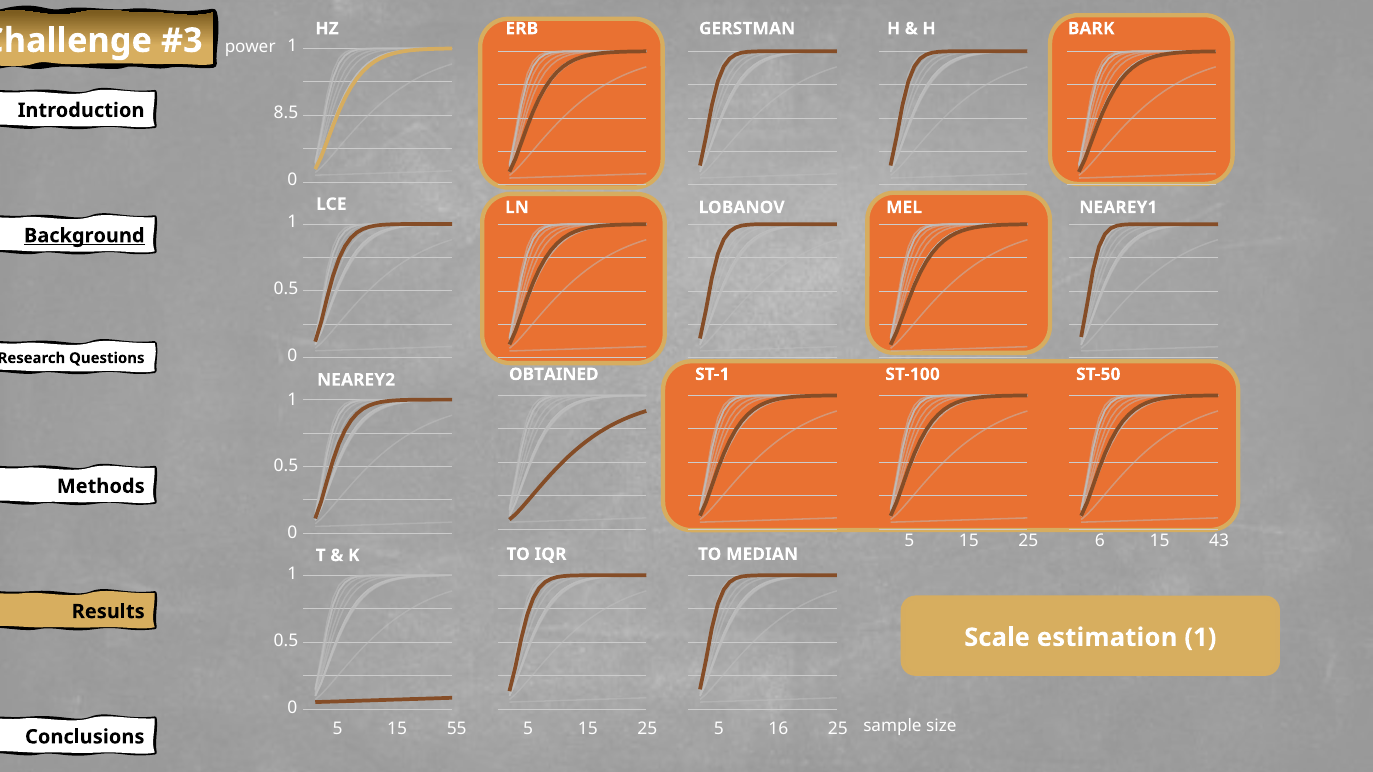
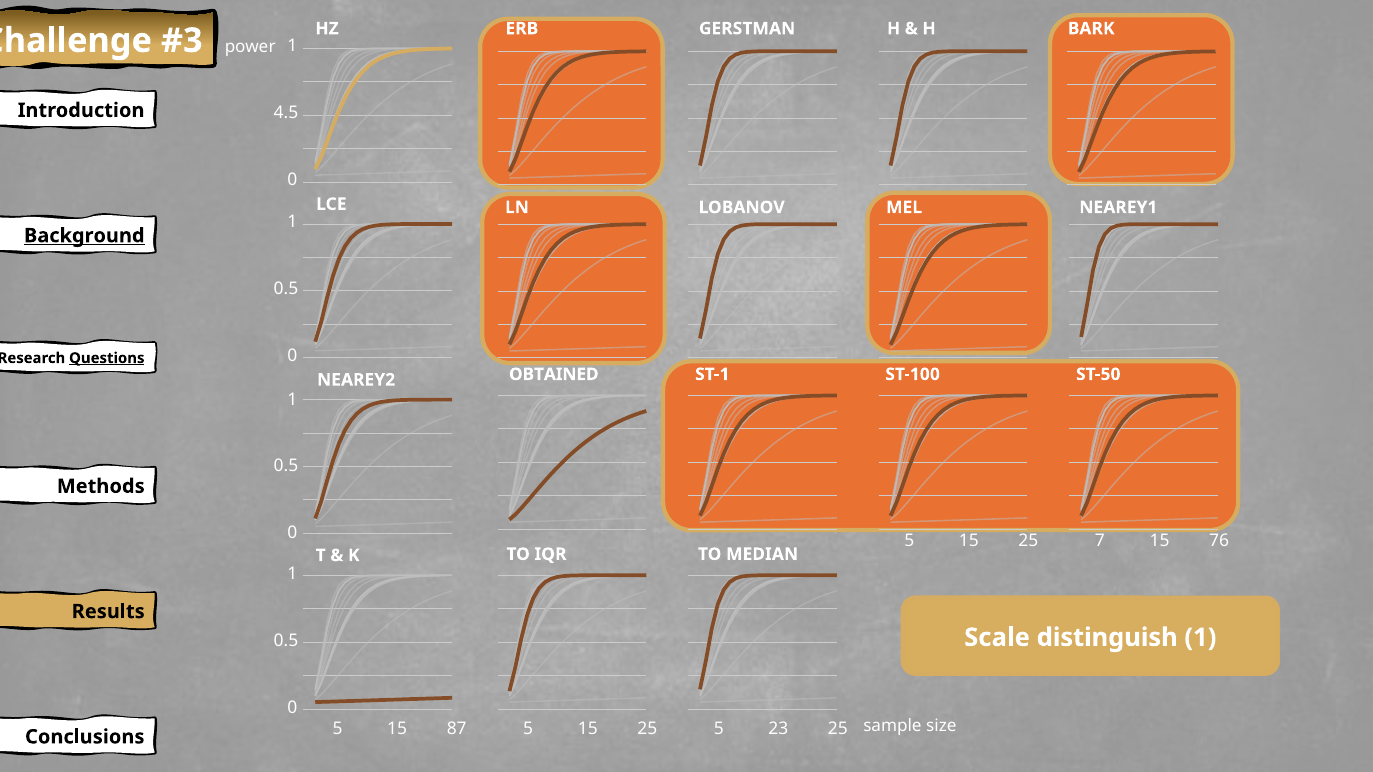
8.5: 8.5 -> 4.5 (286, 113)
Questions underline: none -> present (107, 358)
6: 6 -> 7 (1100, 541)
43: 43 -> 76 (1219, 541)
estimation: estimation -> distinguish (1107, 638)
55: 55 -> 87 (457, 729)
16: 16 -> 23 (778, 729)
